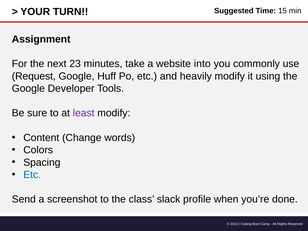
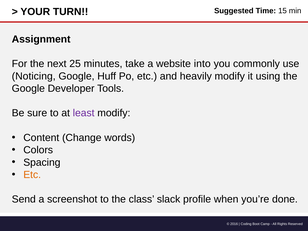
23: 23 -> 25 (75, 64)
Request: Request -> Noticing (34, 76)
Etc colour: blue -> orange (32, 175)
